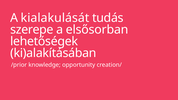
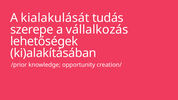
elsősorban: elsősorban -> vállalkozás (97, 30)
